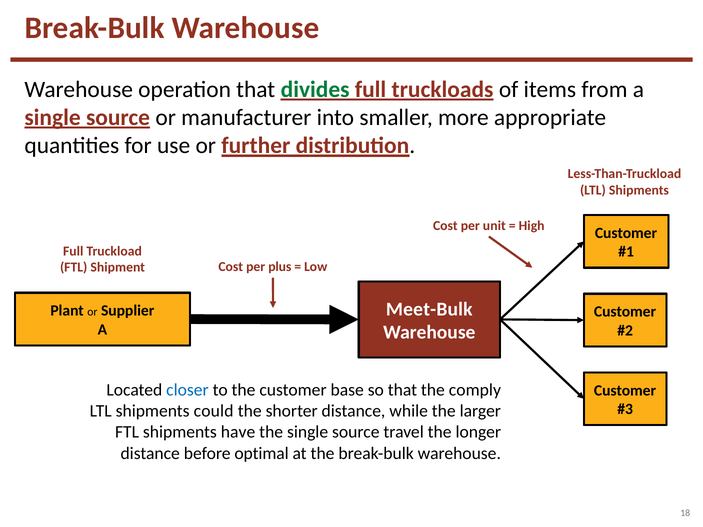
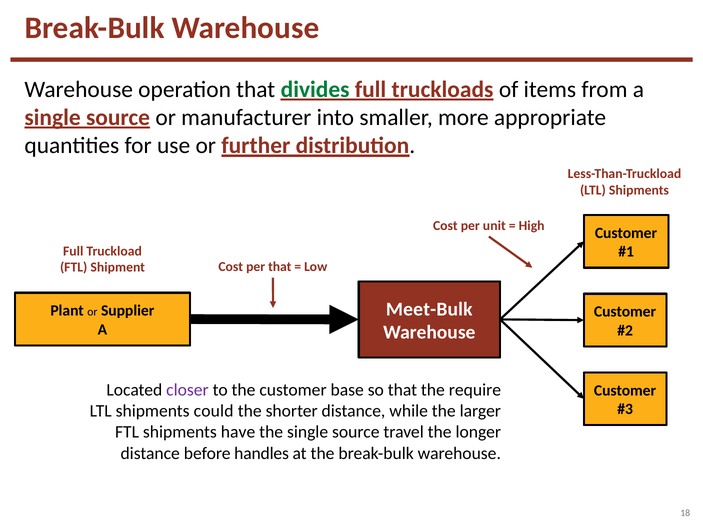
per plus: plus -> that (280, 267)
closer colour: blue -> purple (187, 390)
comply: comply -> require (475, 390)
optimal: optimal -> handles (262, 453)
